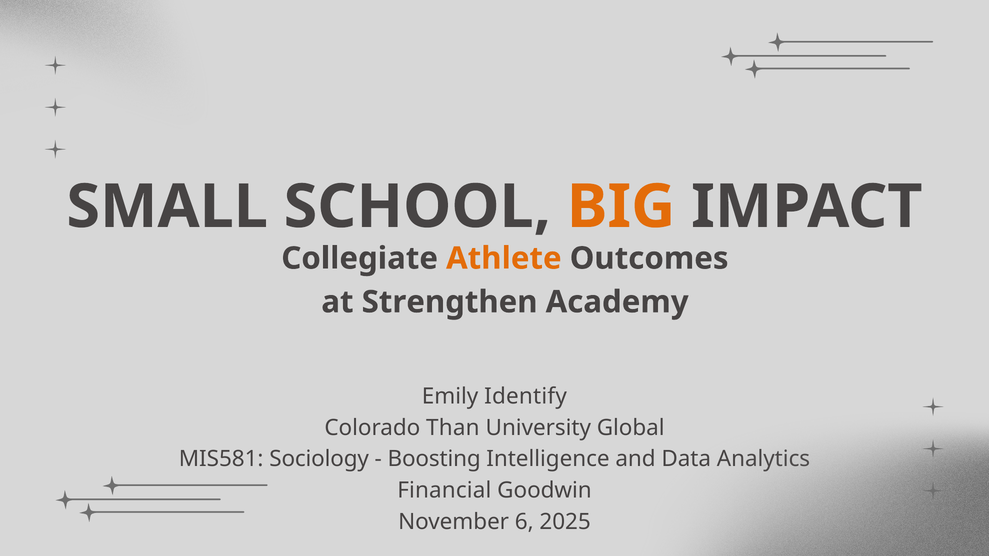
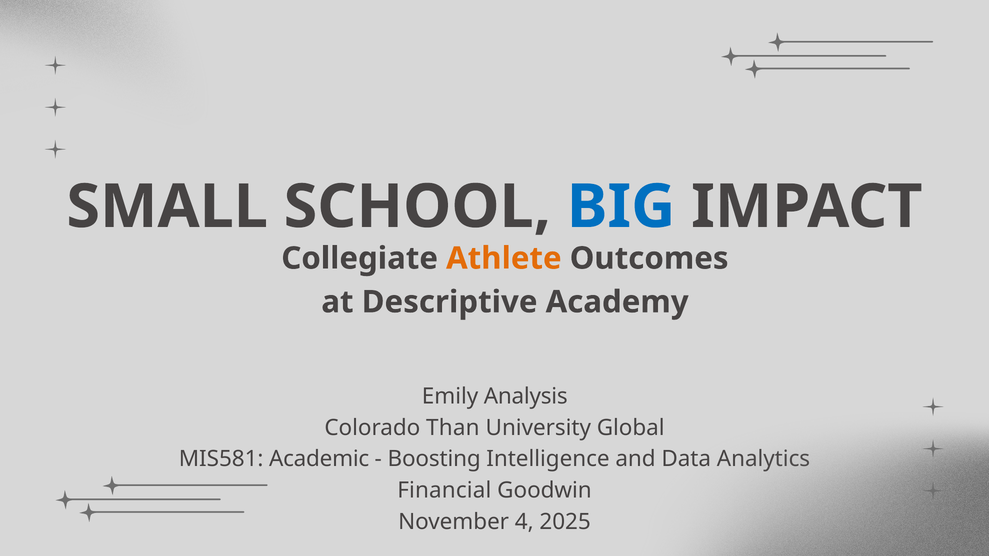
BIG colour: orange -> blue (621, 207)
Strengthen: Strengthen -> Descriptive (450, 302)
Identify: Identify -> Analysis (526, 396)
Sociology: Sociology -> Academic (319, 459)
6: 6 -> 4 (524, 522)
